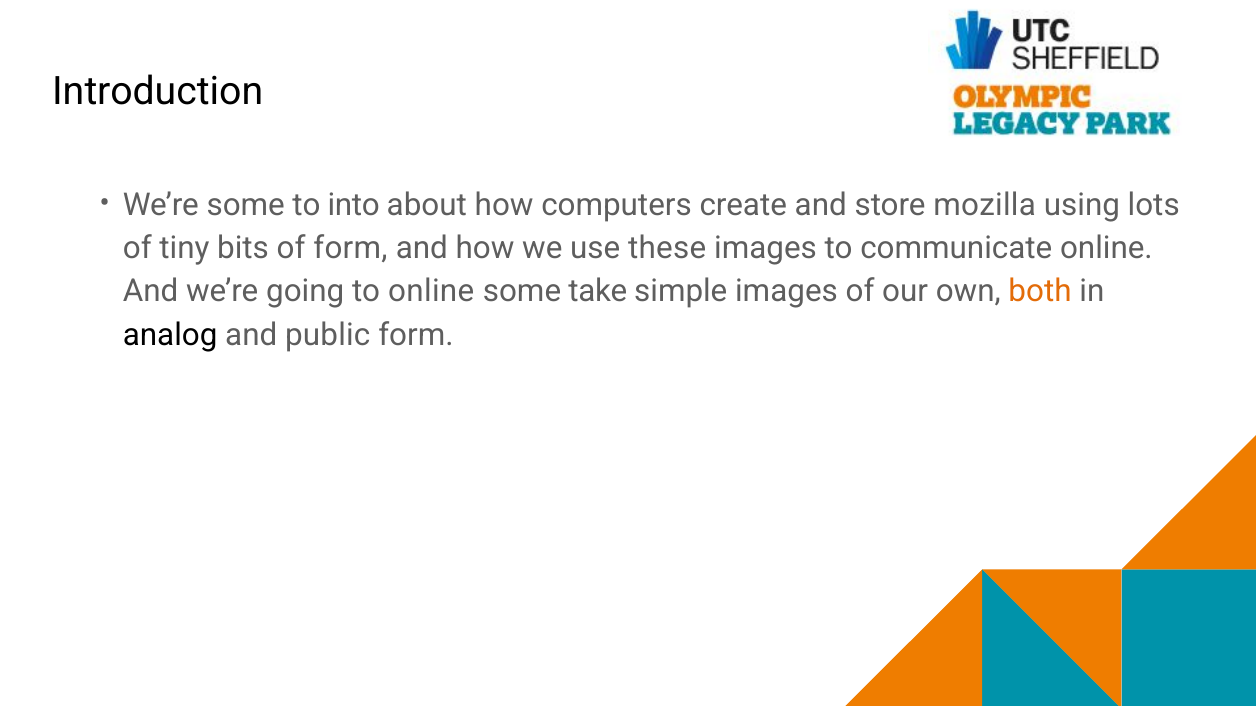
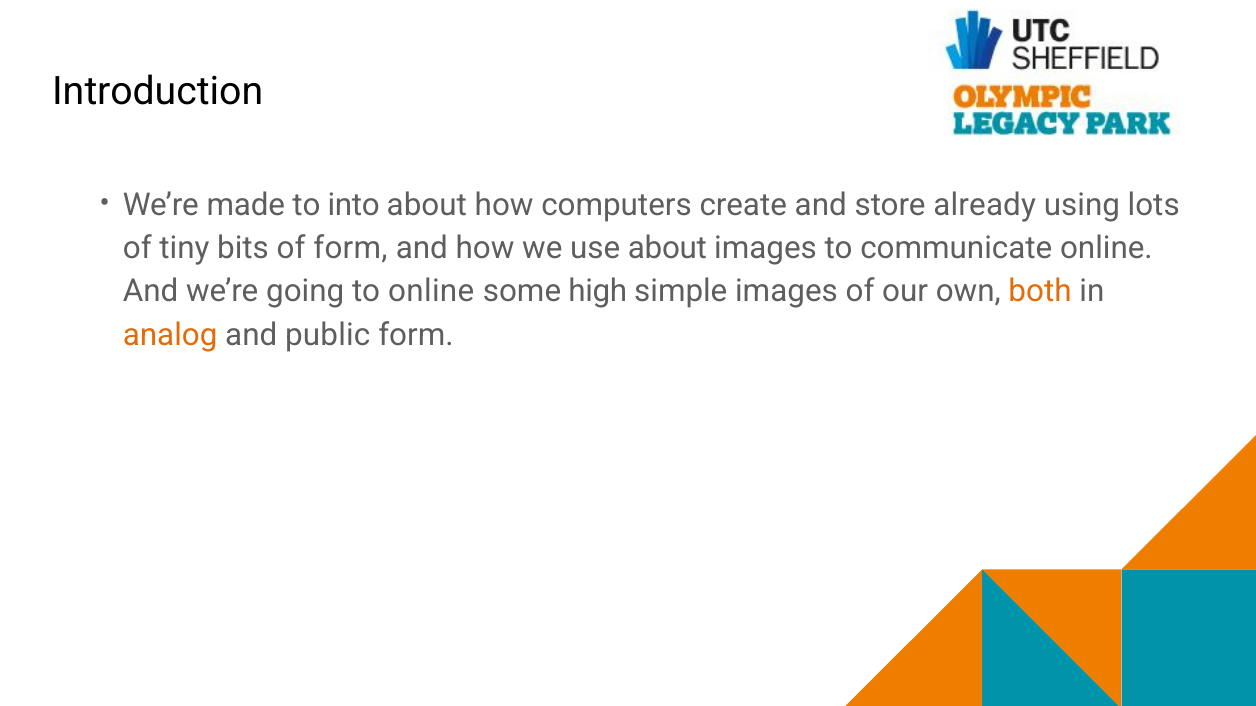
We’re some: some -> made (246, 205)
mozilla: mozilla -> already (985, 205)
use these: these -> about (667, 248)
take: take -> high (598, 292)
analog colour: black -> orange (170, 335)
